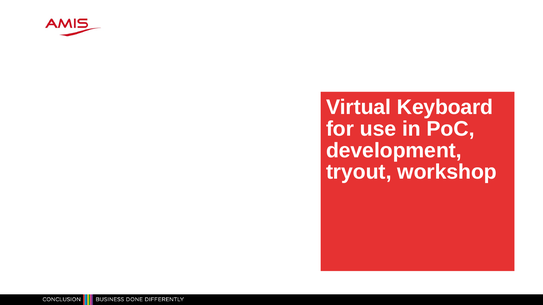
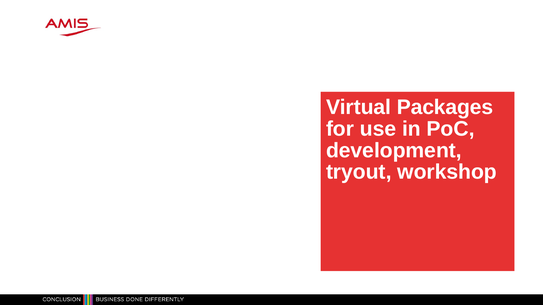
Keyboard: Keyboard -> Packages (445, 108)
